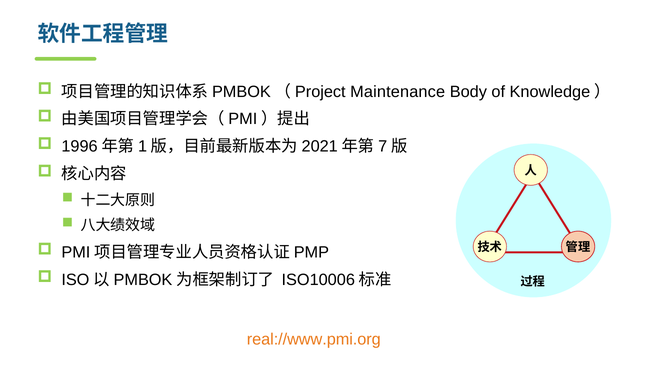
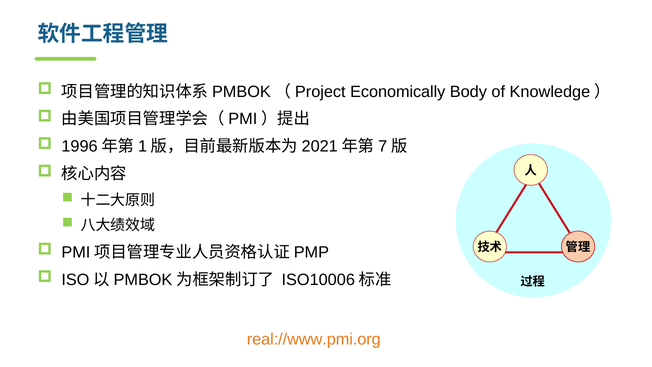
Maintenance: Maintenance -> Economically (398, 92)
